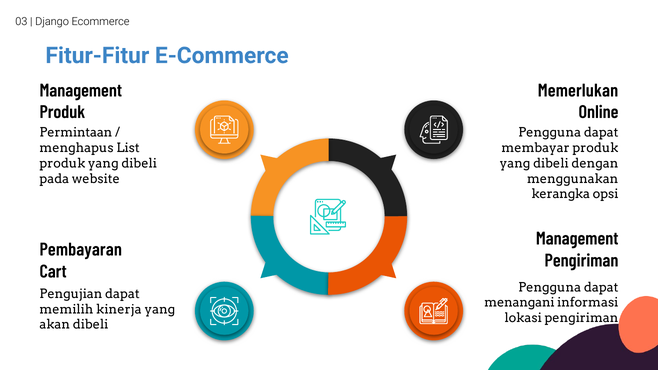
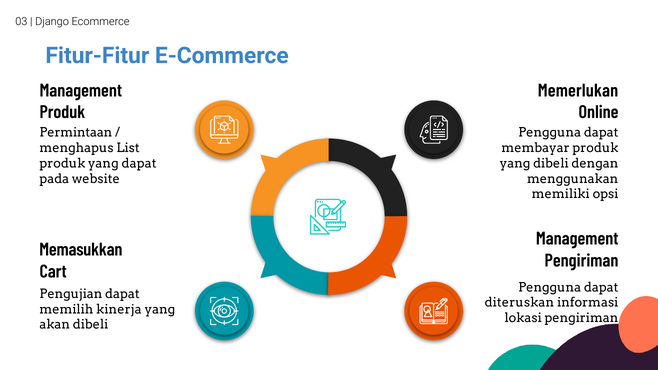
dibeli: dibeli -> dapat (139, 164)
kerangka: kerangka -> memiliki (561, 194)
Pembayaran: Pembayaran -> Memasukkan (81, 250)
menangani: menangani -> diteruskan (519, 303)
